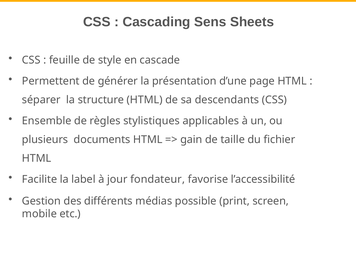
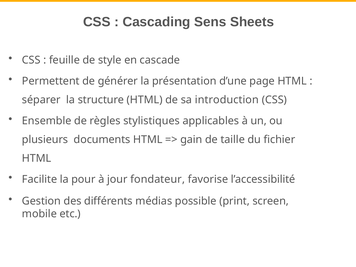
descendants: descendants -> introduction (227, 100)
label: label -> pour (83, 180)
